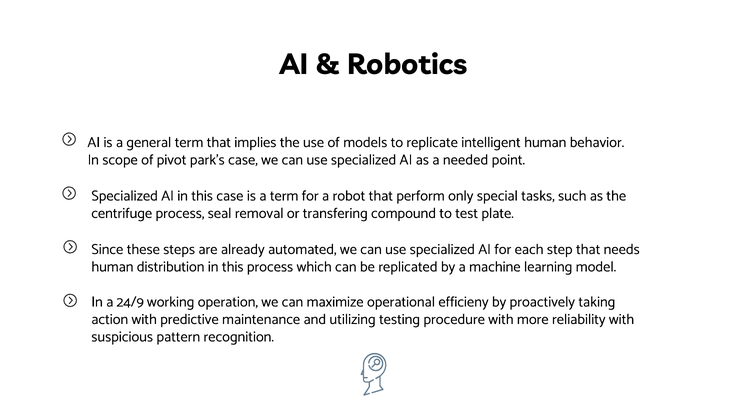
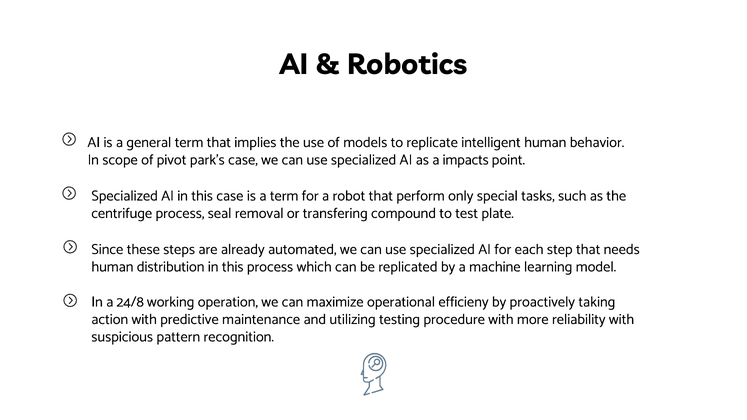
needed: needed -> impacts (466, 160)
24/9: 24/9 -> 24/8 (130, 302)
